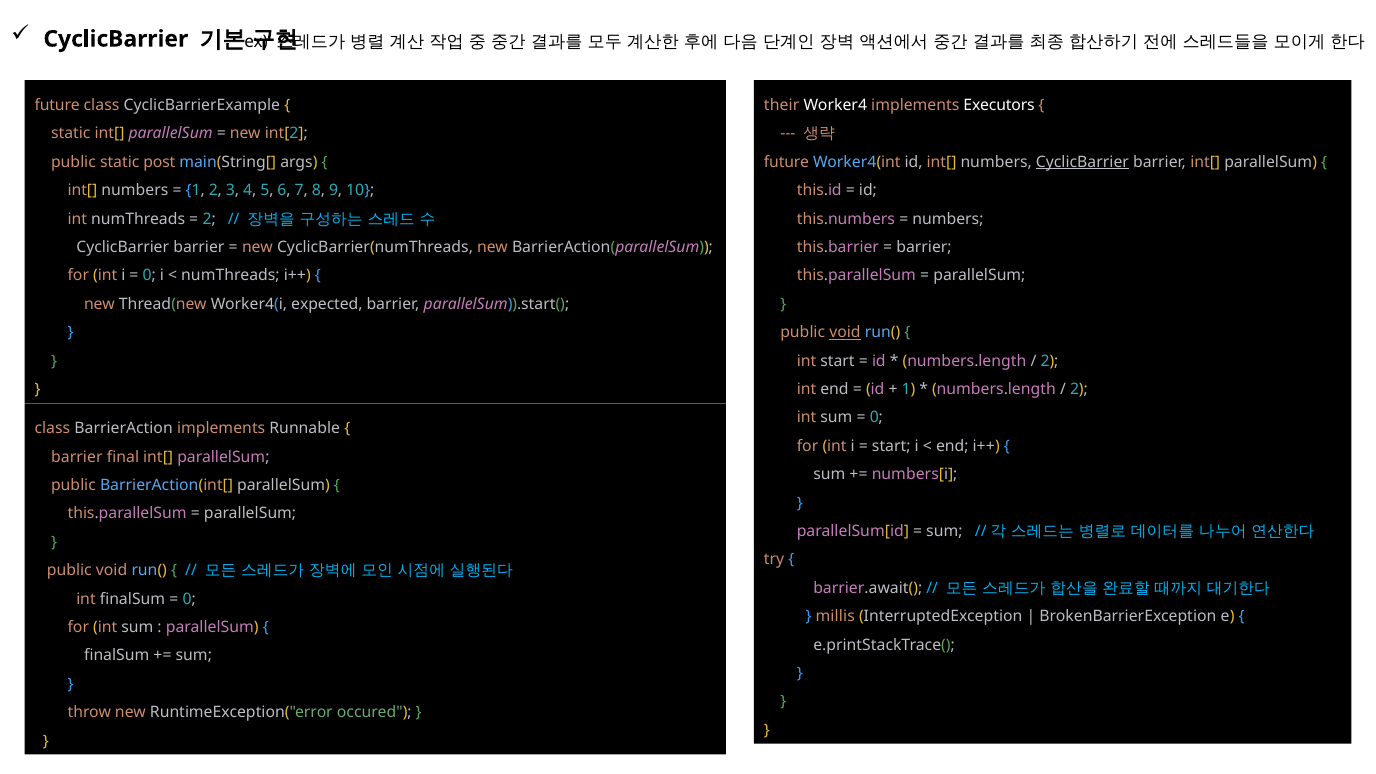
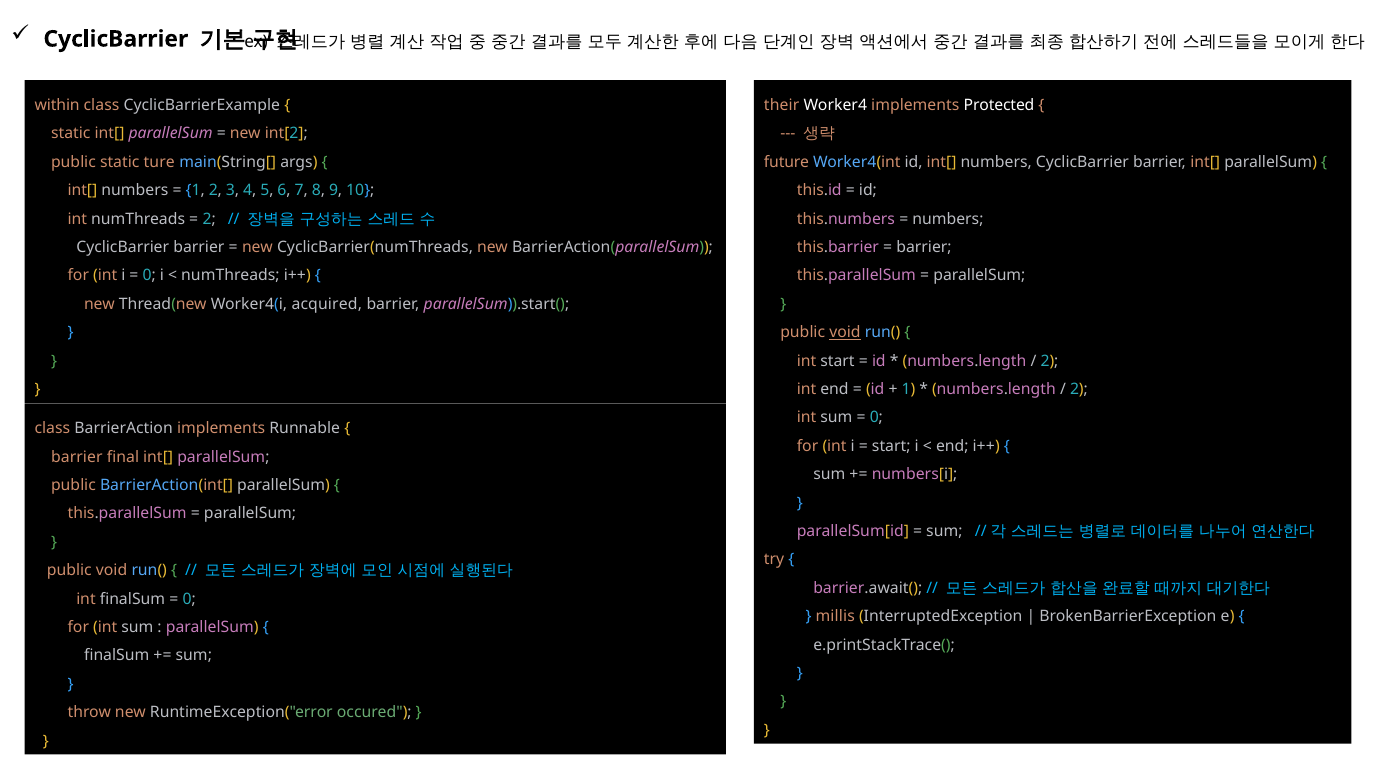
future: future -> within (57, 105)
Executors: Executors -> Protected (999, 105)
post: post -> ture (159, 162)
CyclicBarrier underline: present -> none (1082, 162)
expected: expected -> acquired (327, 304)
